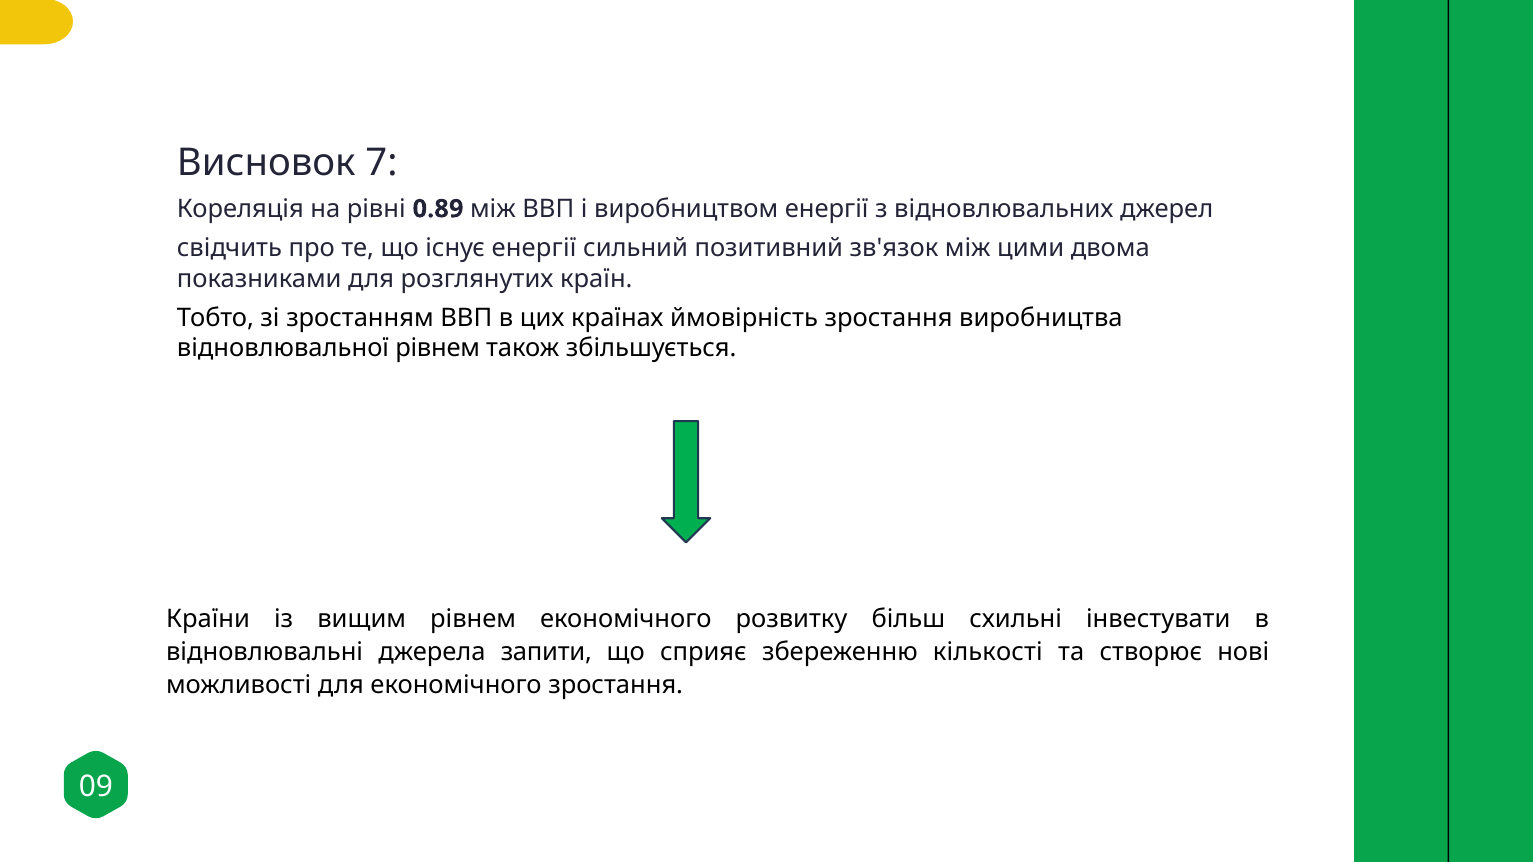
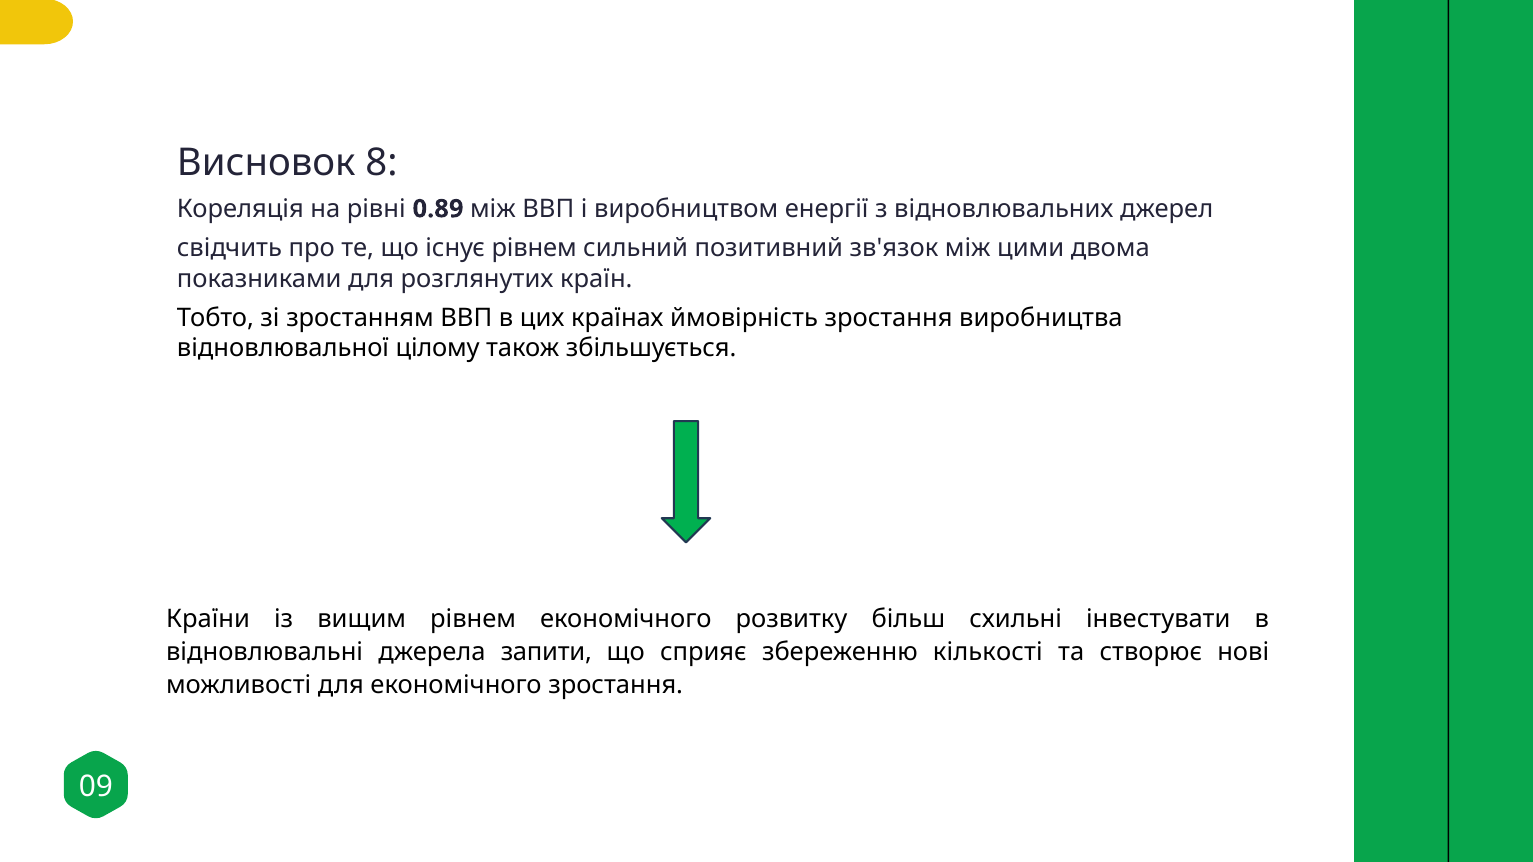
7: 7 -> 8 (382, 163)
існує енергії: енергії -> рівнем (534, 248)
відновлювальної рівнем: рівнем -> цілому (438, 349)
